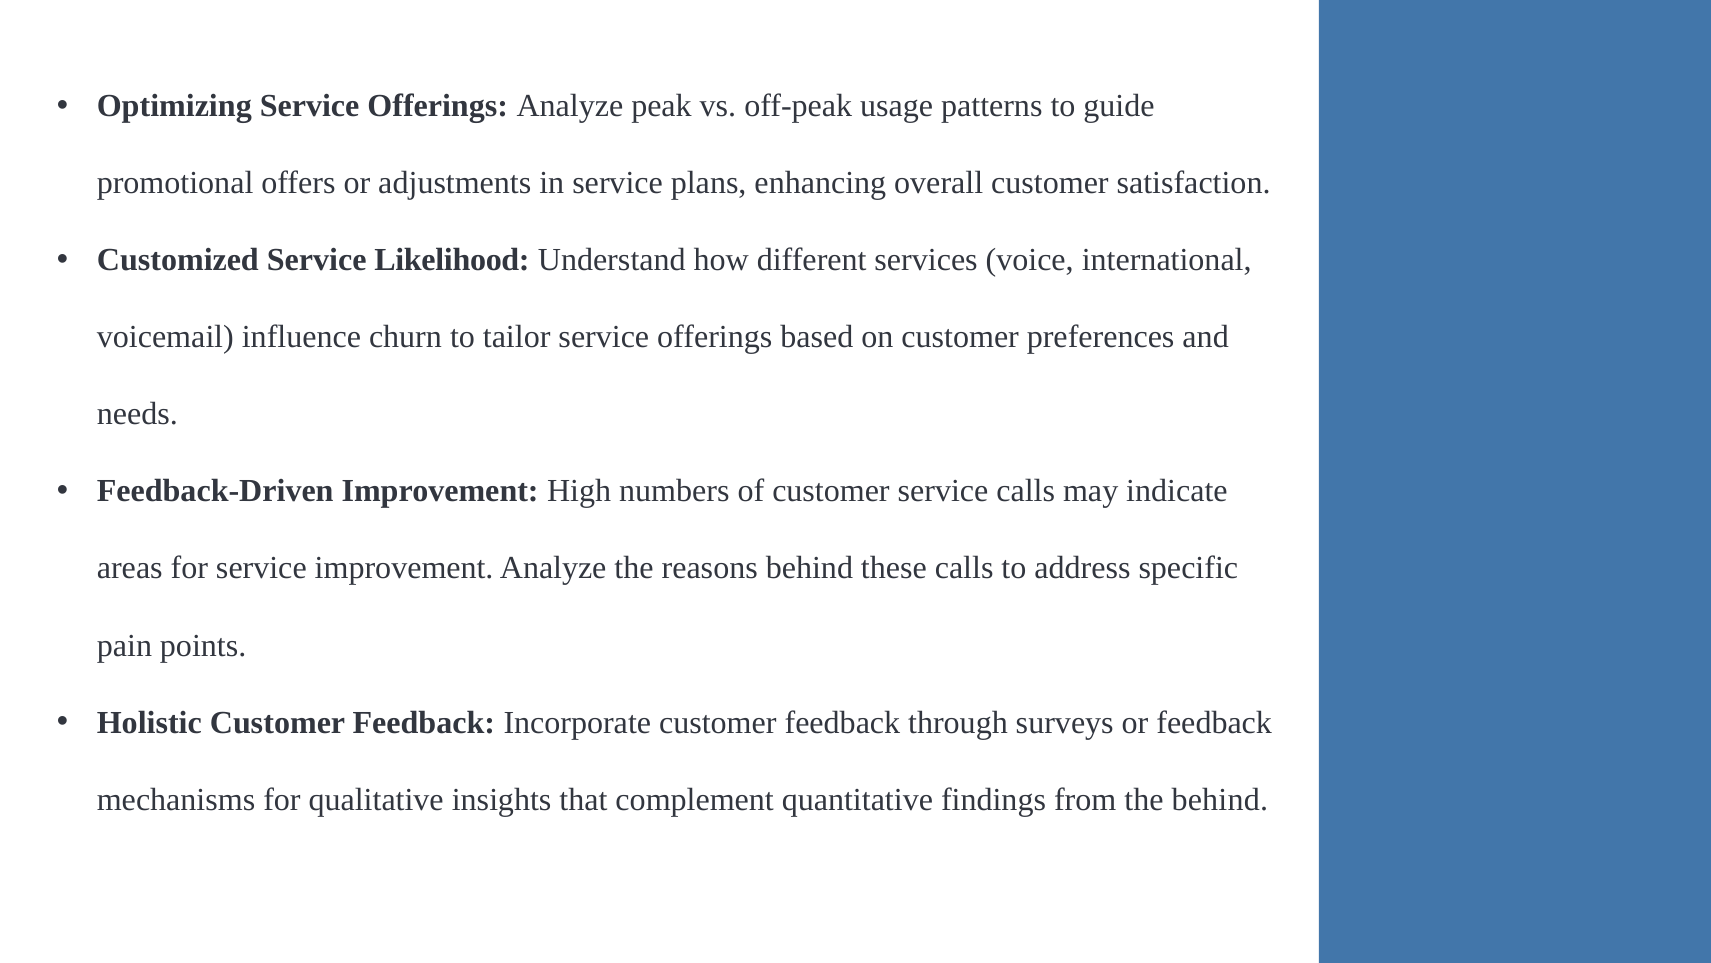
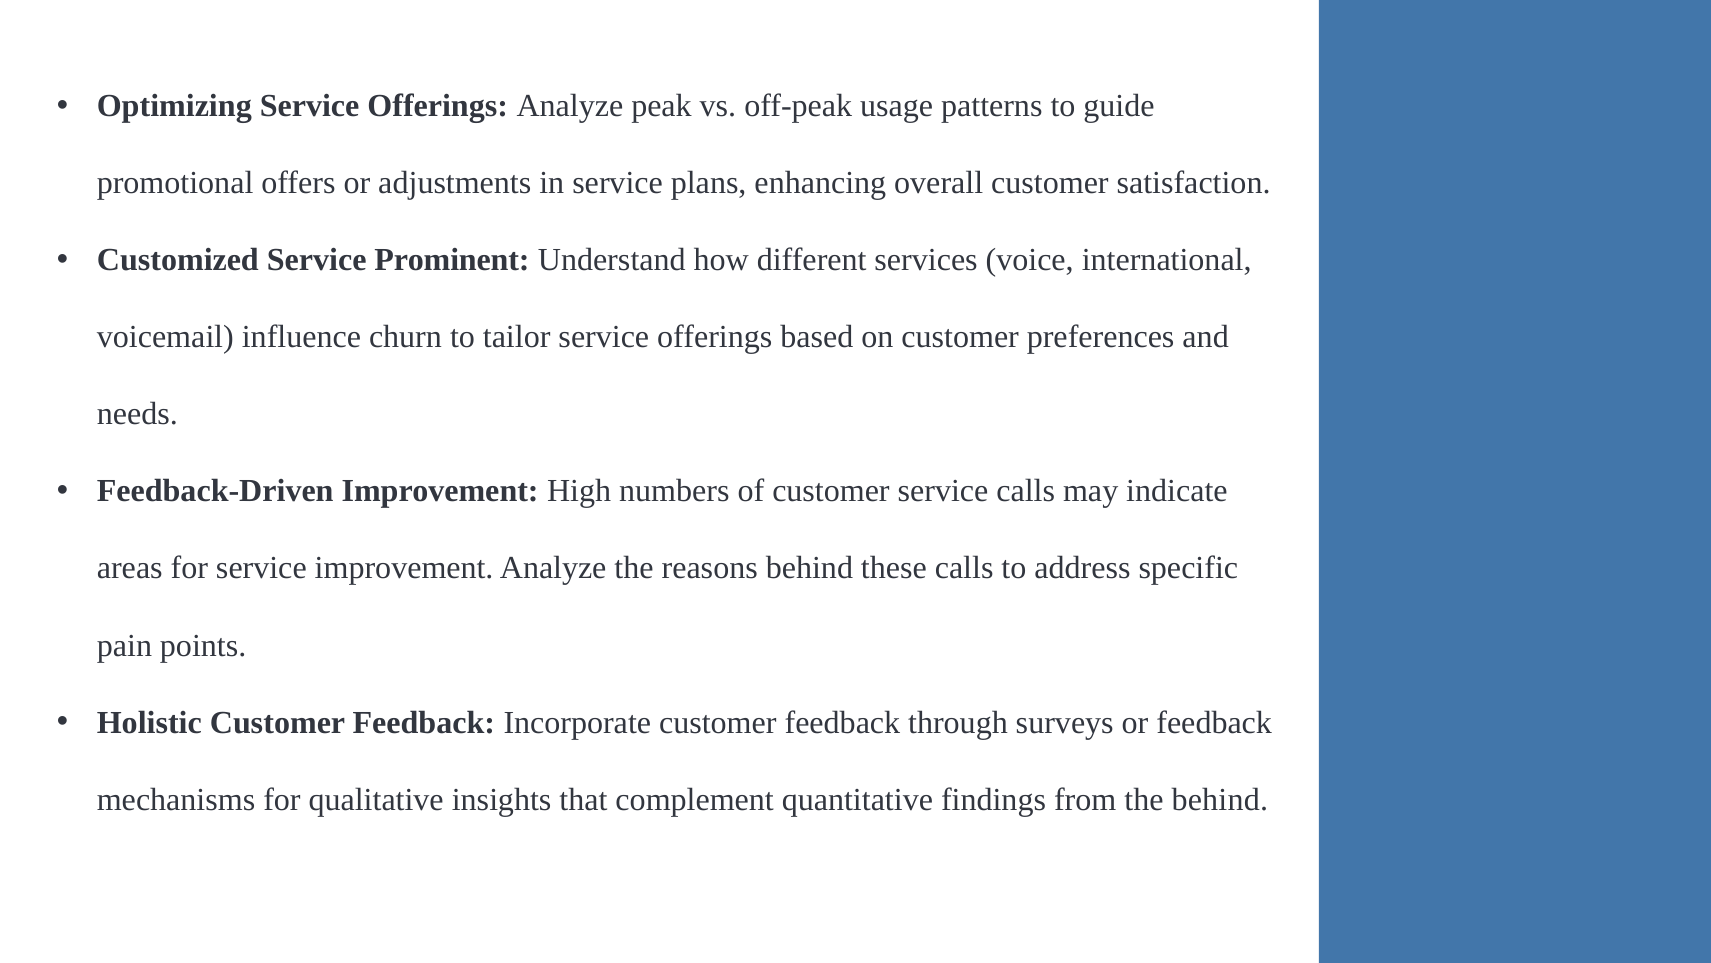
Likelihood: Likelihood -> Prominent (452, 260)
